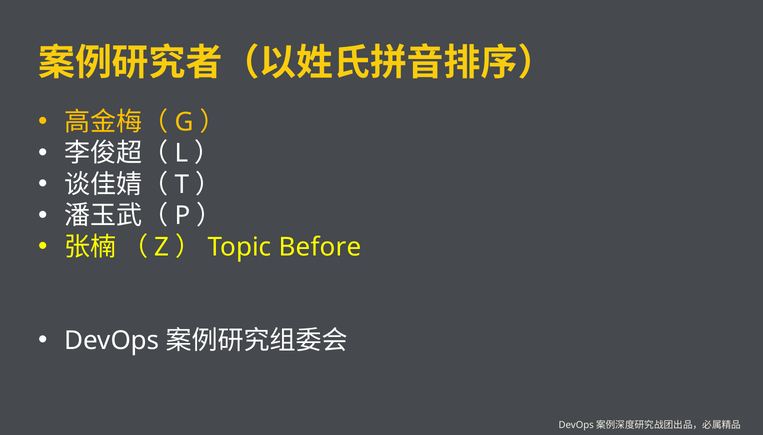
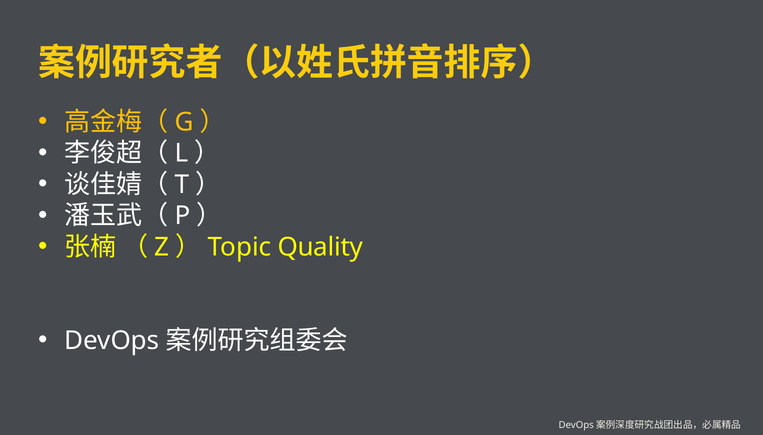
Before: Before -> Quality (320, 247)
